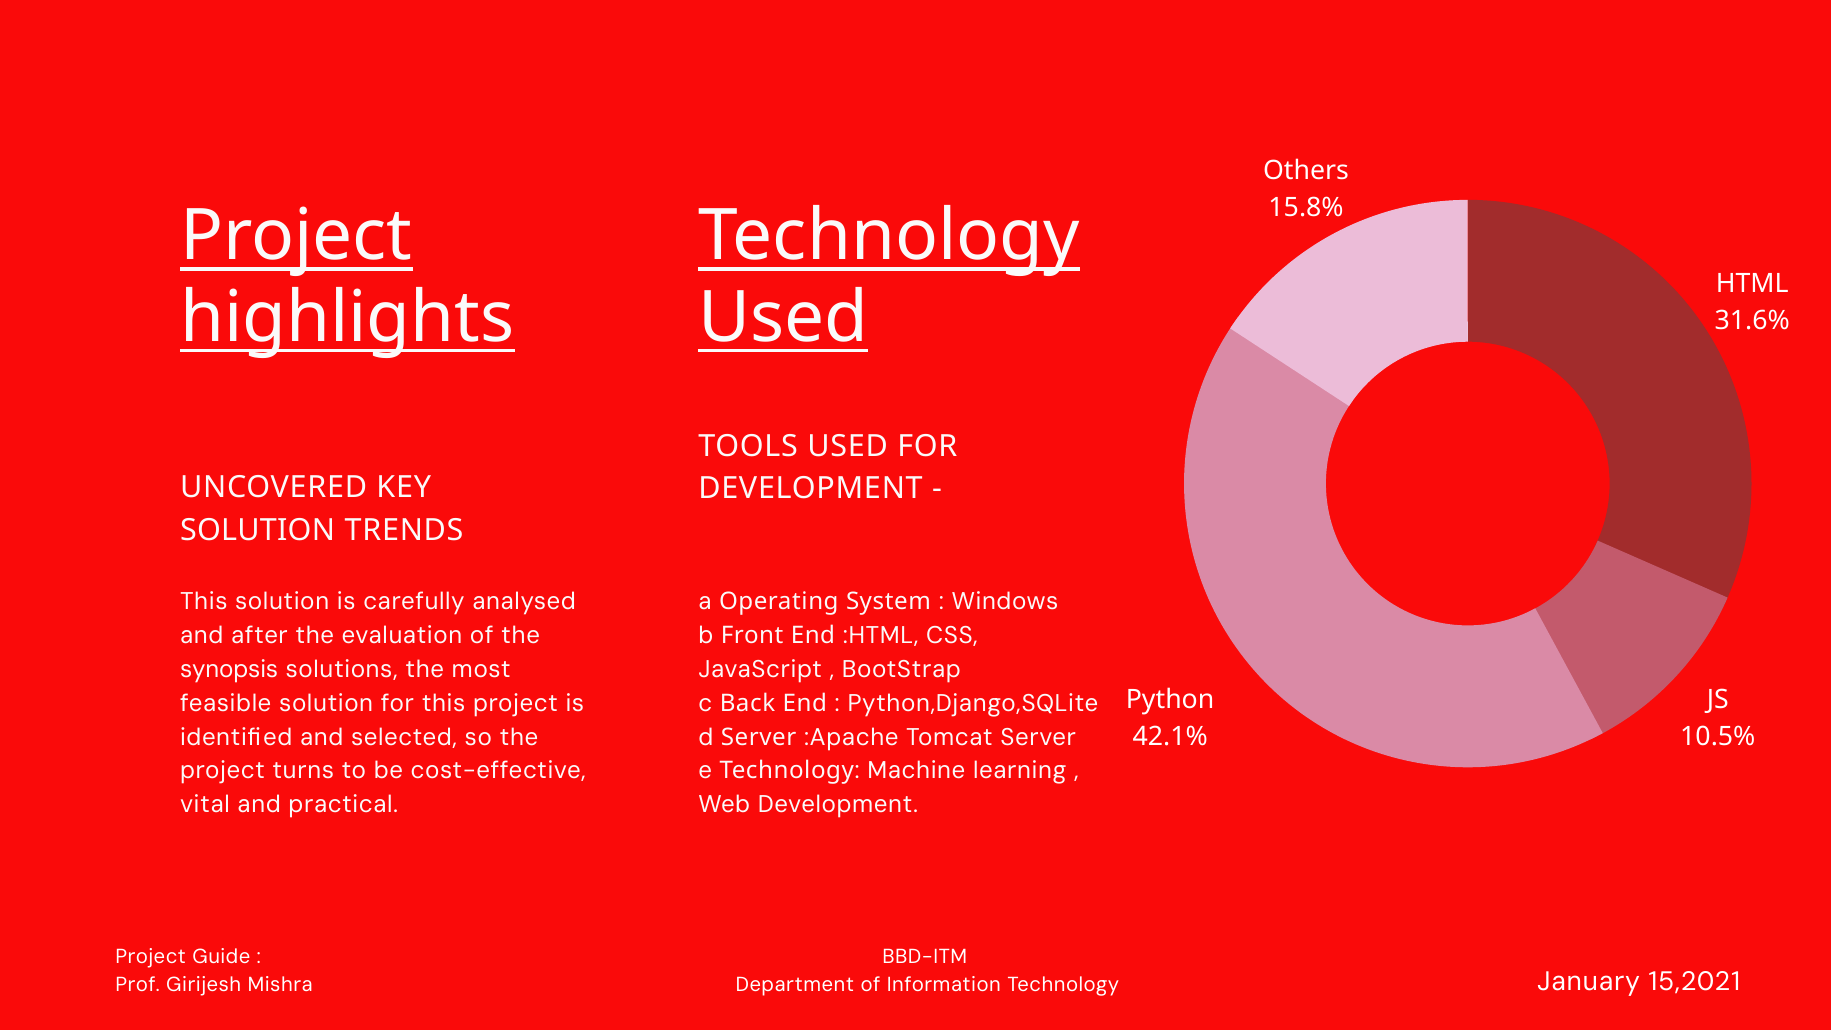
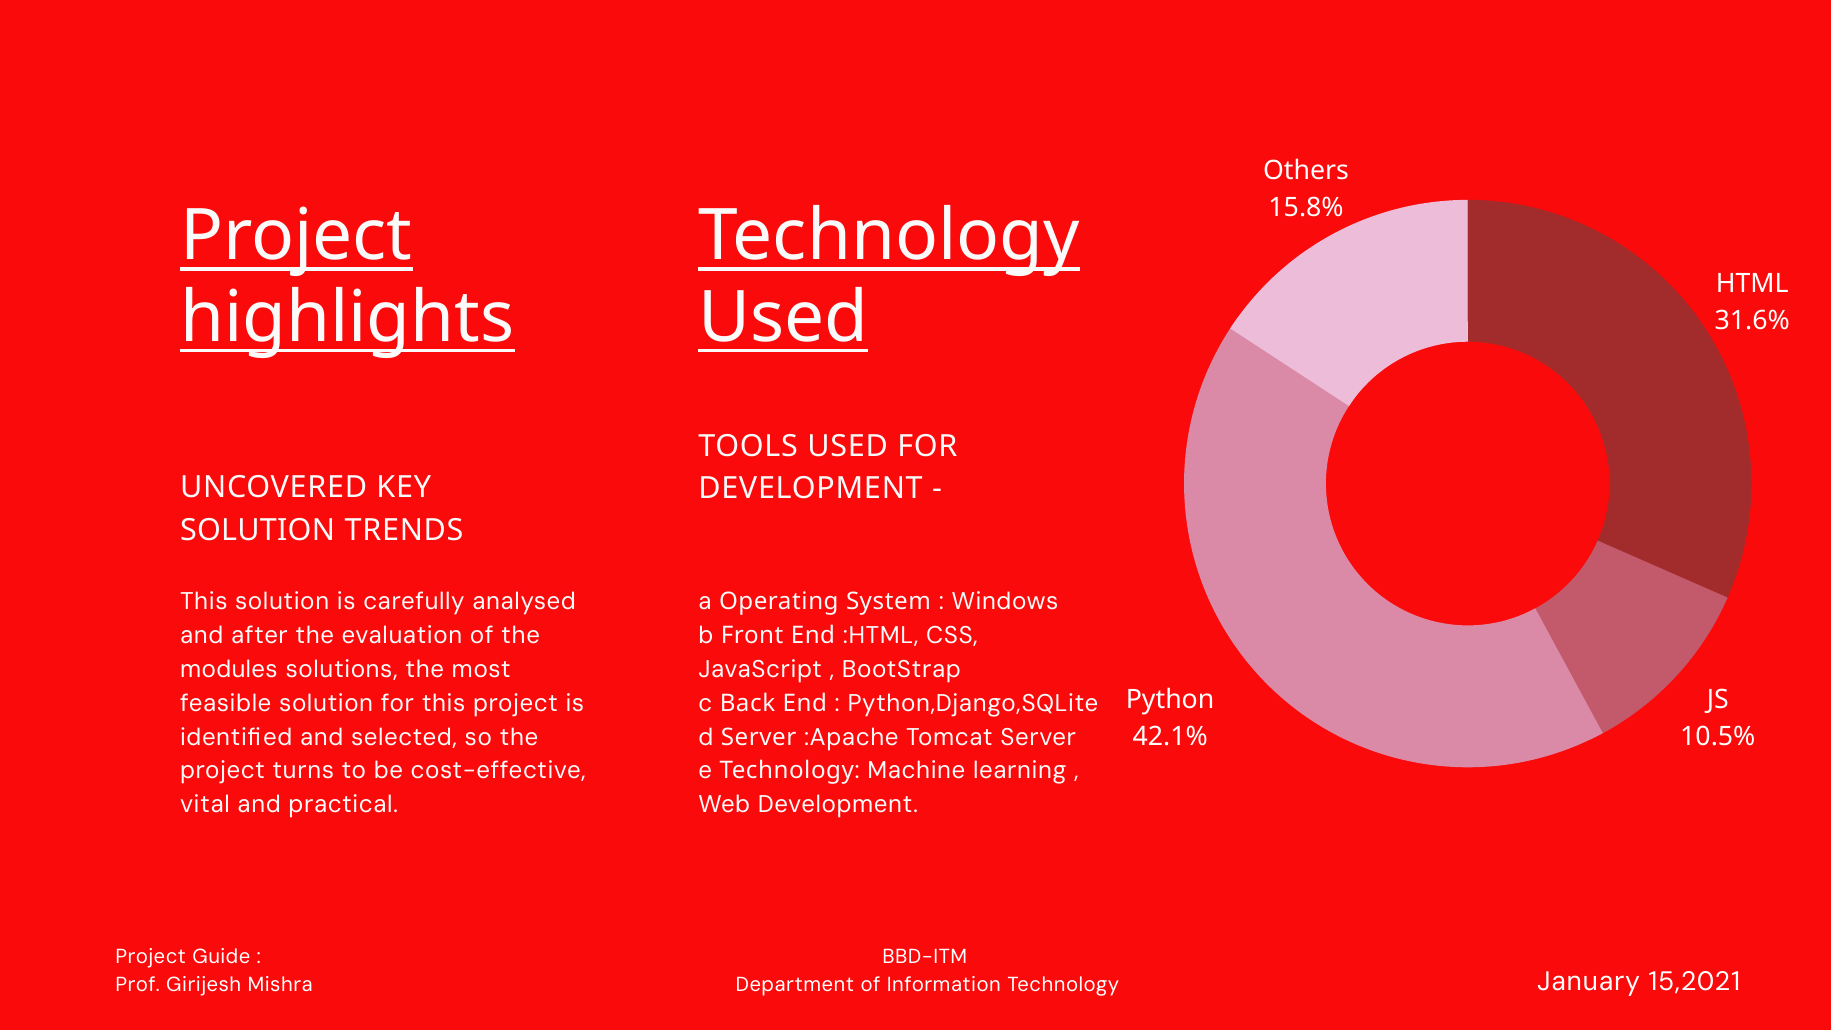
synopsis: synopsis -> modules (229, 669)
